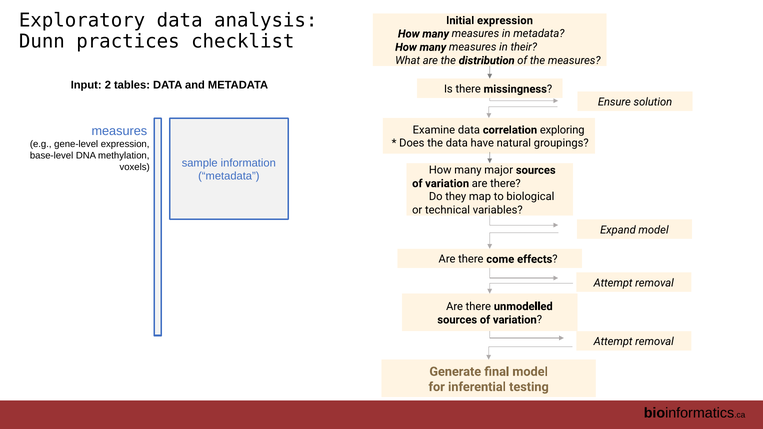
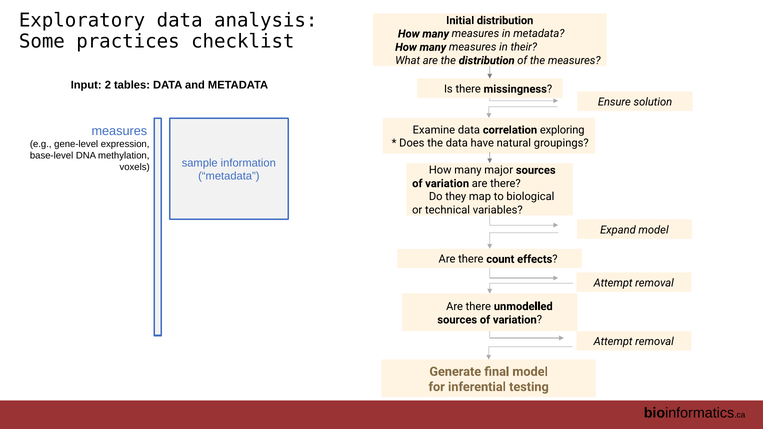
Initial expression: expression -> distribution (505, 20)
Dunn: Dunn -> Some (42, 41)
come: come -> count (500, 259)
